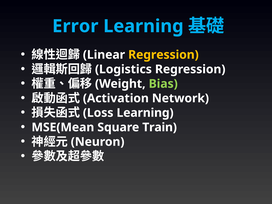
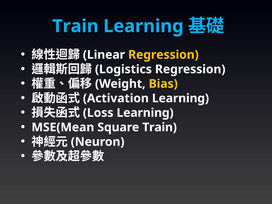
Error: Error -> Train (75, 26)
Bias colour: light green -> yellow (163, 84)
Network: Network -> Learning (180, 98)
